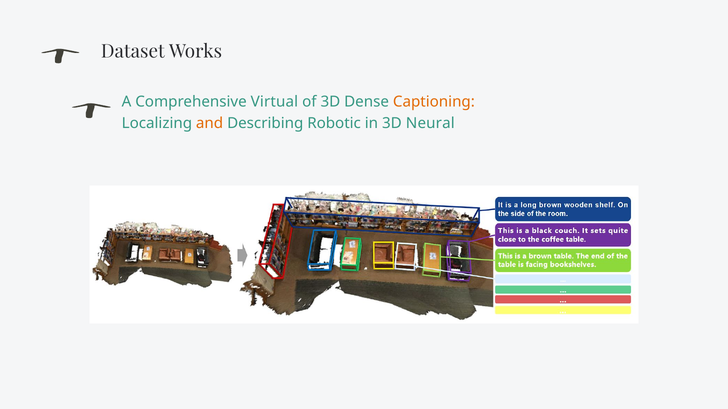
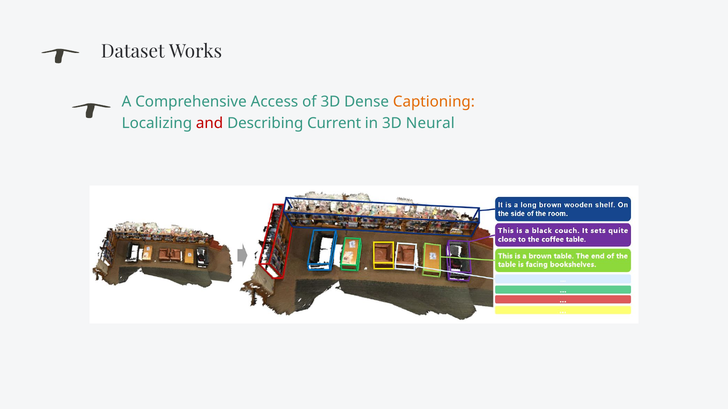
Virtual: Virtual -> Access (274, 102)
and colour: orange -> red (210, 123)
Robotic: Robotic -> Current (334, 123)
